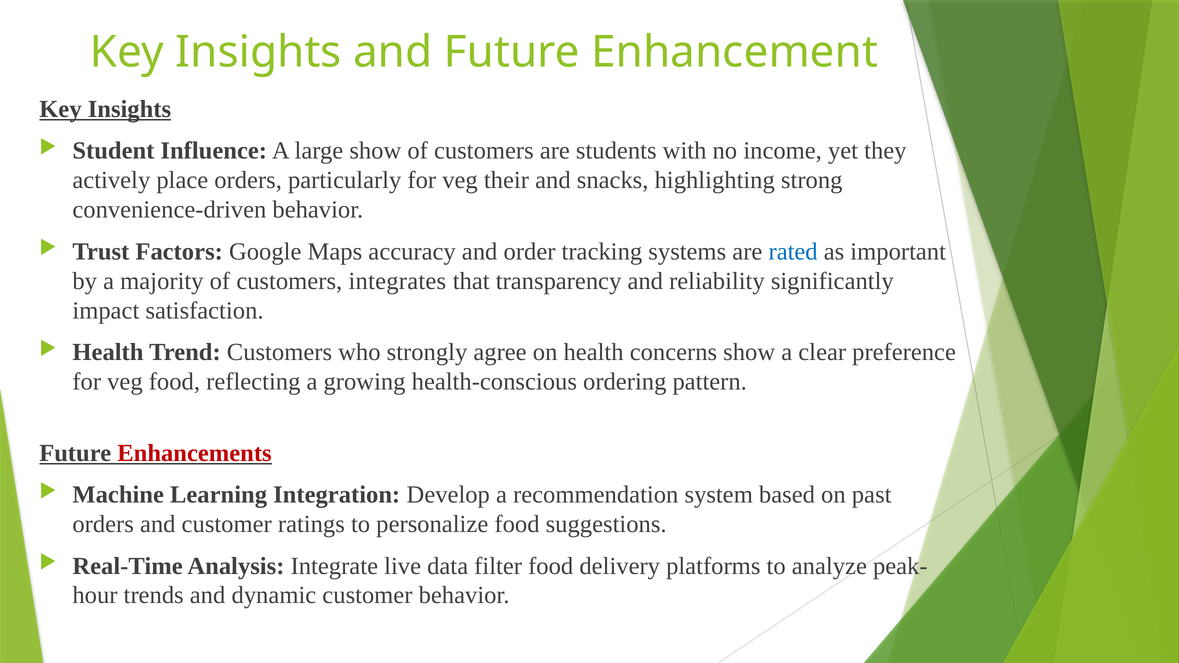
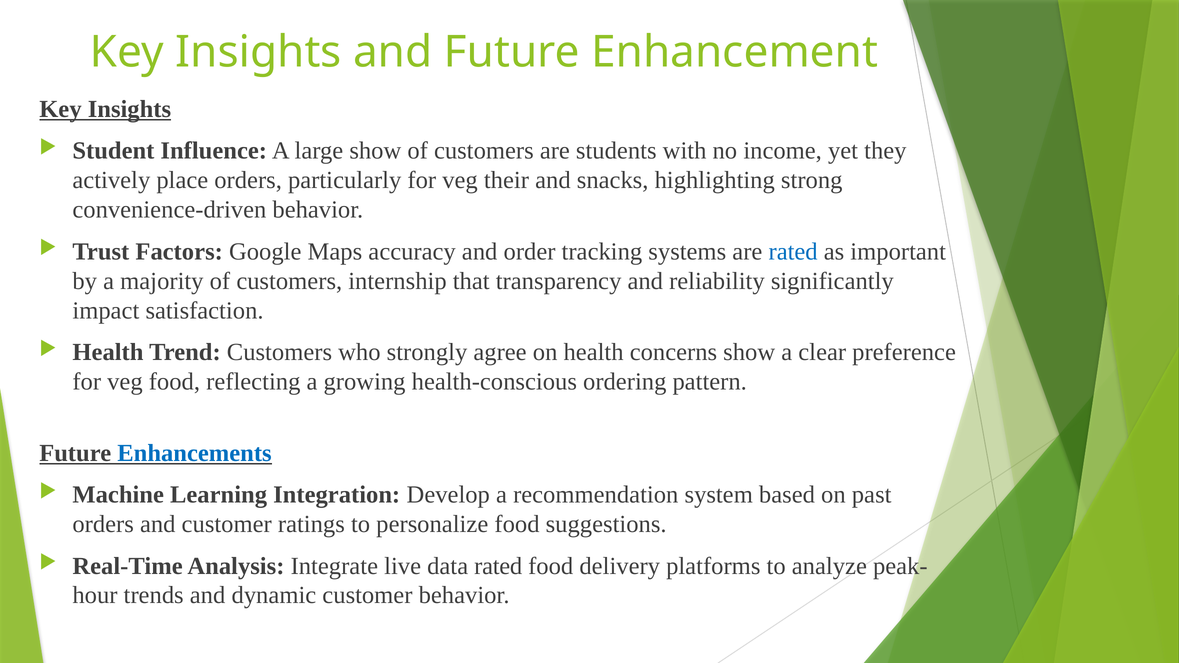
integrates: integrates -> internship (397, 281)
Enhancements colour: red -> blue (194, 453)
data filter: filter -> rated (498, 566)
